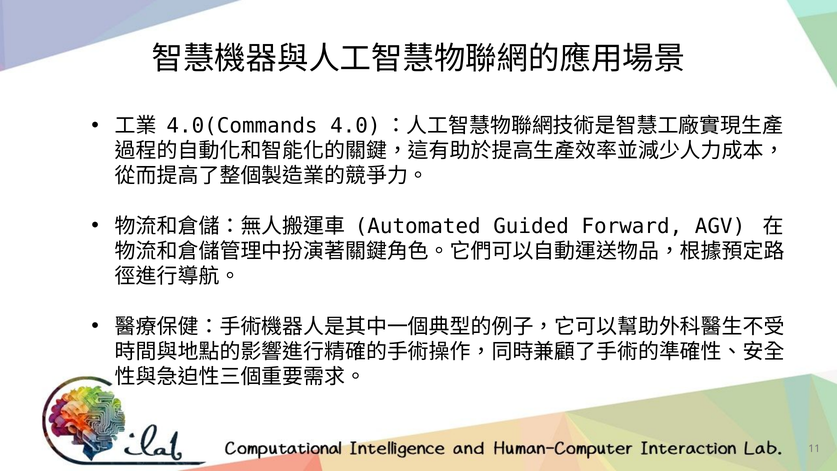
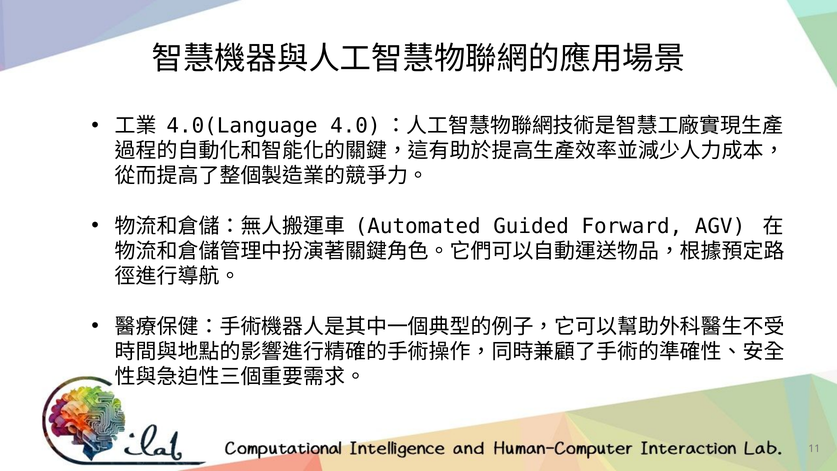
4.0(Commands: 4.0(Commands -> 4.0(Language (242, 126)
